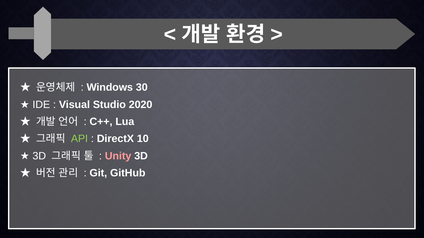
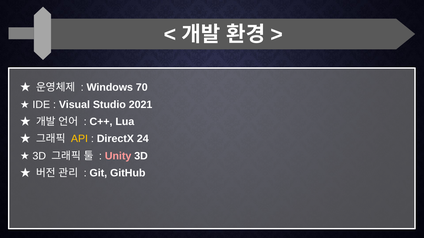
30: 30 -> 70 (142, 88)
2020: 2020 -> 2021 (141, 105)
API colour: light green -> yellow (79, 139)
10: 10 -> 24 (143, 139)
